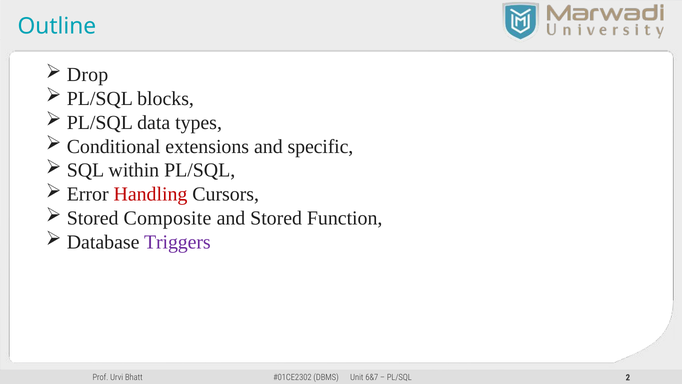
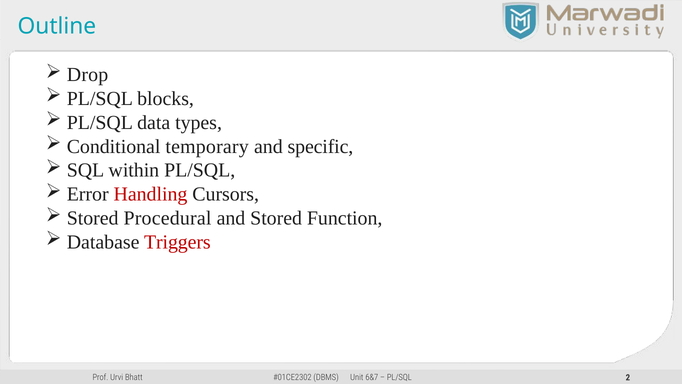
extensions: extensions -> temporary (207, 146)
Composite: Composite -> Procedural (167, 218)
Triggers colour: purple -> red (177, 242)
